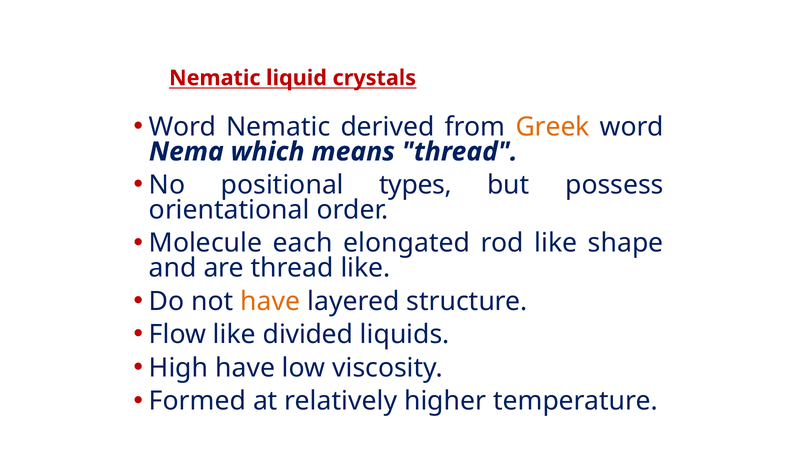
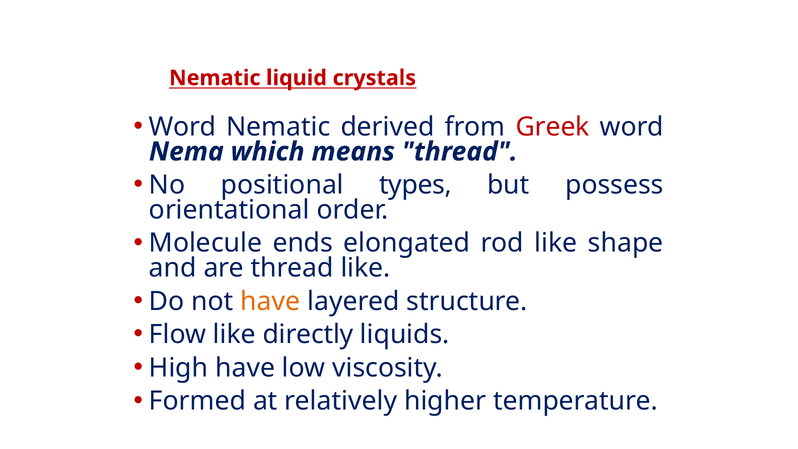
Greek colour: orange -> red (553, 127)
each: each -> ends (303, 243)
divided: divided -> directly (308, 335)
